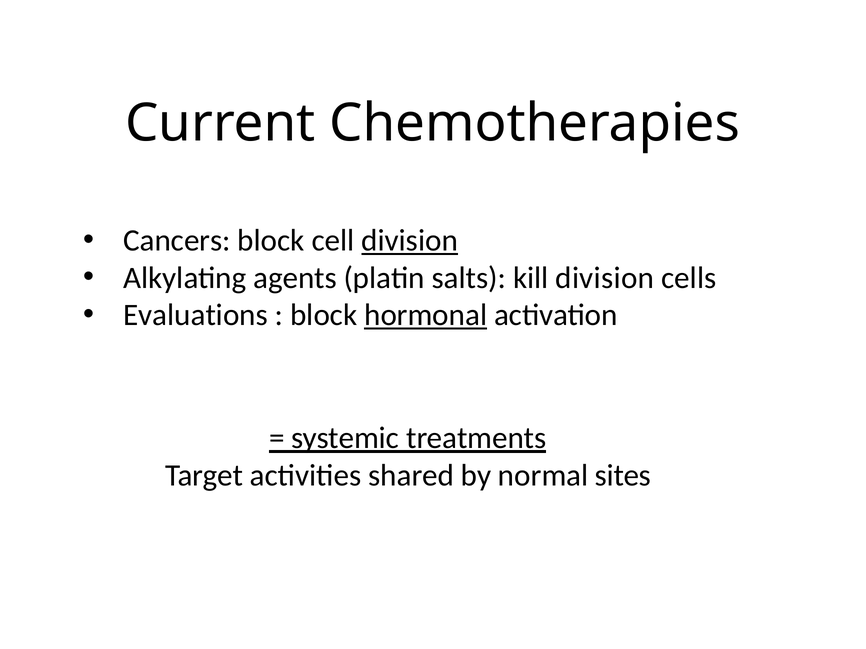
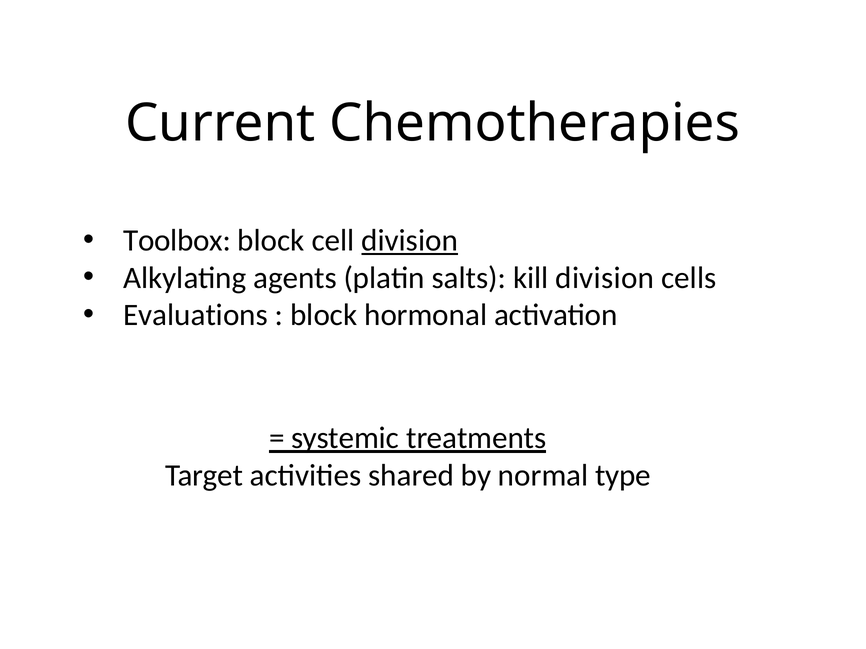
Cancers: Cancers -> Toolbox (177, 241)
hormonal underline: present -> none (426, 315)
sites: sites -> type (623, 476)
